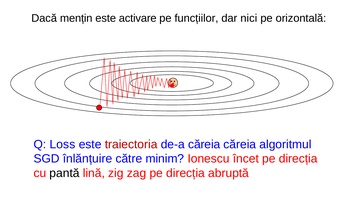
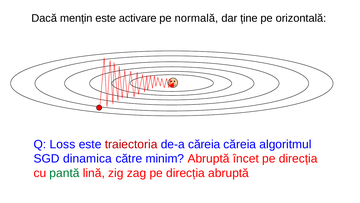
funcțiilor: funcțiilor -> normală (196, 18)
nici: nici -> ține (249, 18)
înlănțuire: înlănțuire -> dinamica (87, 158)
minim Ionescu: Ionescu -> Abruptă (209, 158)
pantă colour: black -> green (65, 173)
